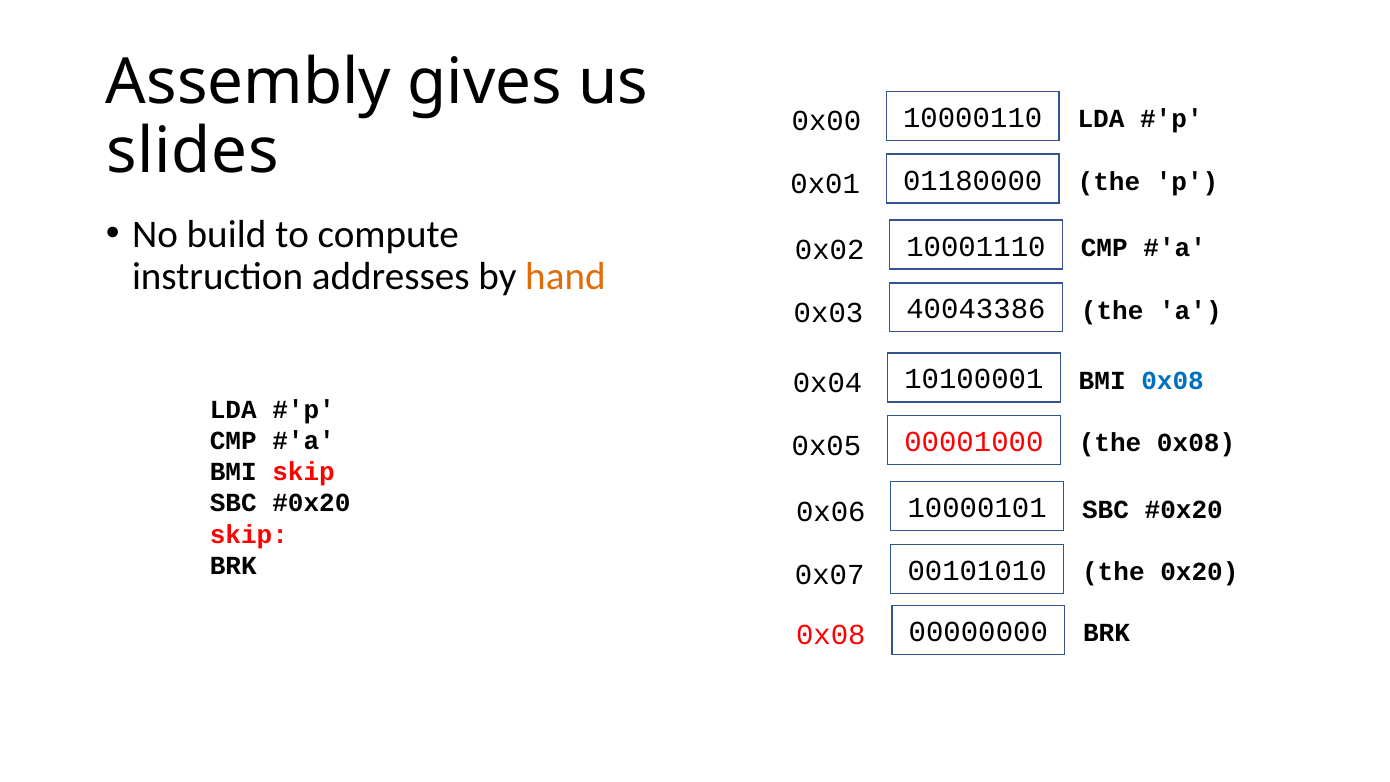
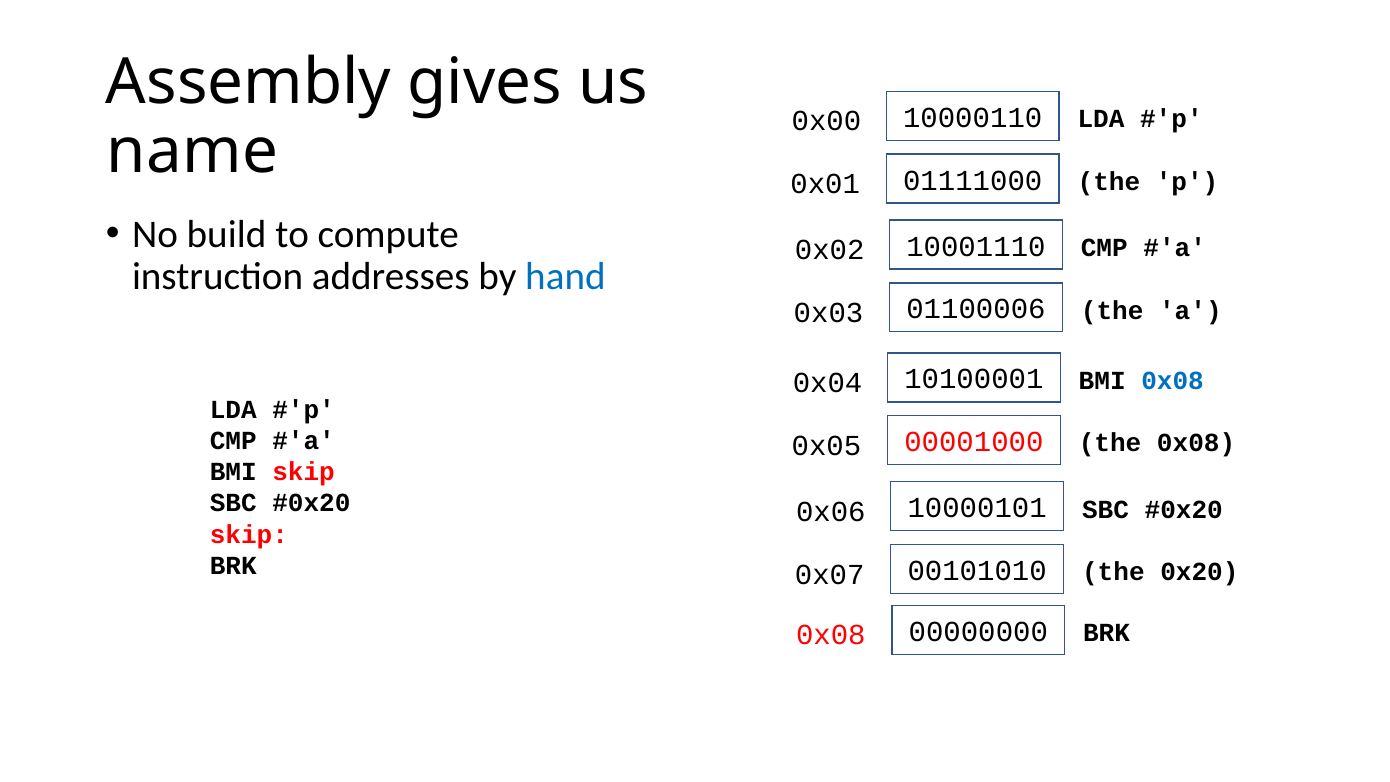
slides: slides -> name (193, 151)
01180000: 01180000 -> 01111000 (973, 181)
hand colour: orange -> blue (565, 277)
40043386: 40043386 -> 01100006 (976, 309)
